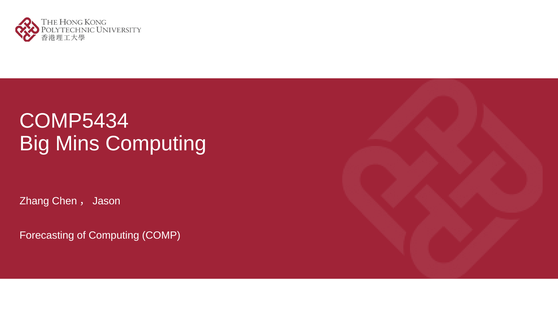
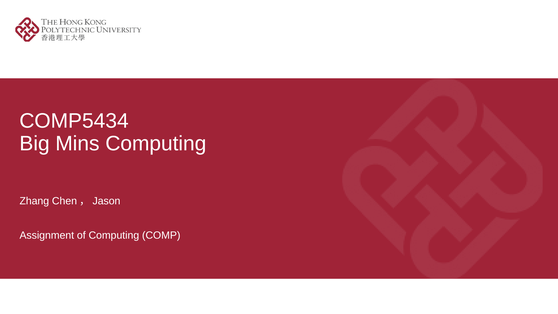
Forecasting: Forecasting -> Assignment (47, 235)
